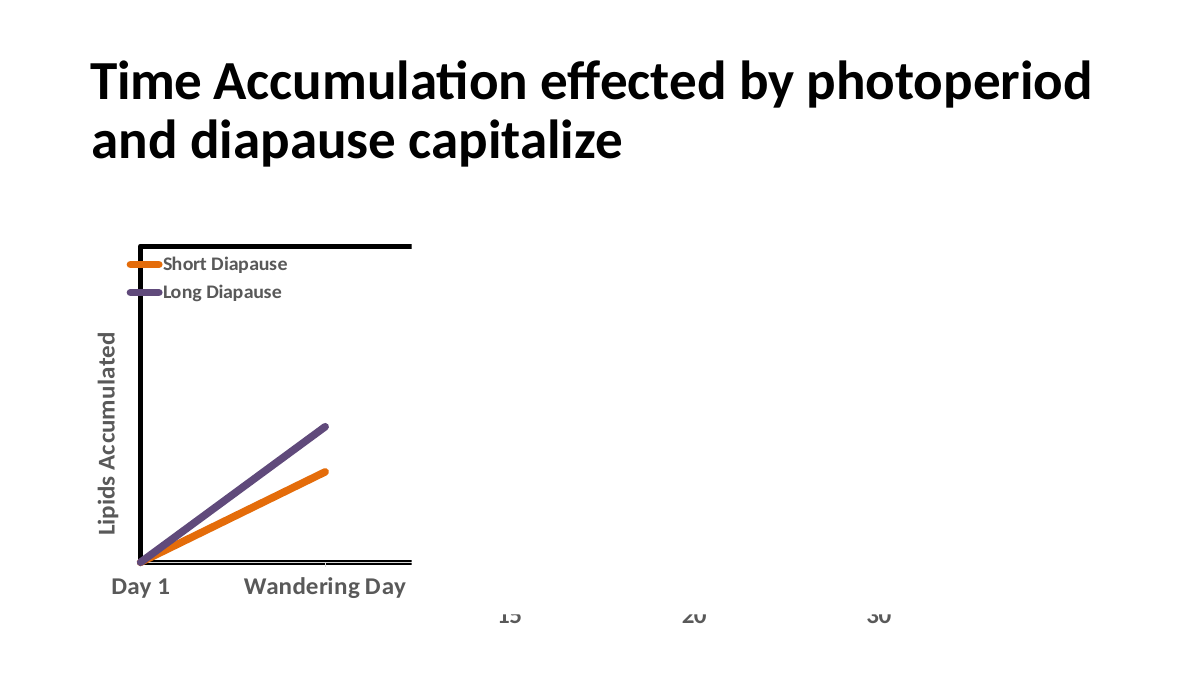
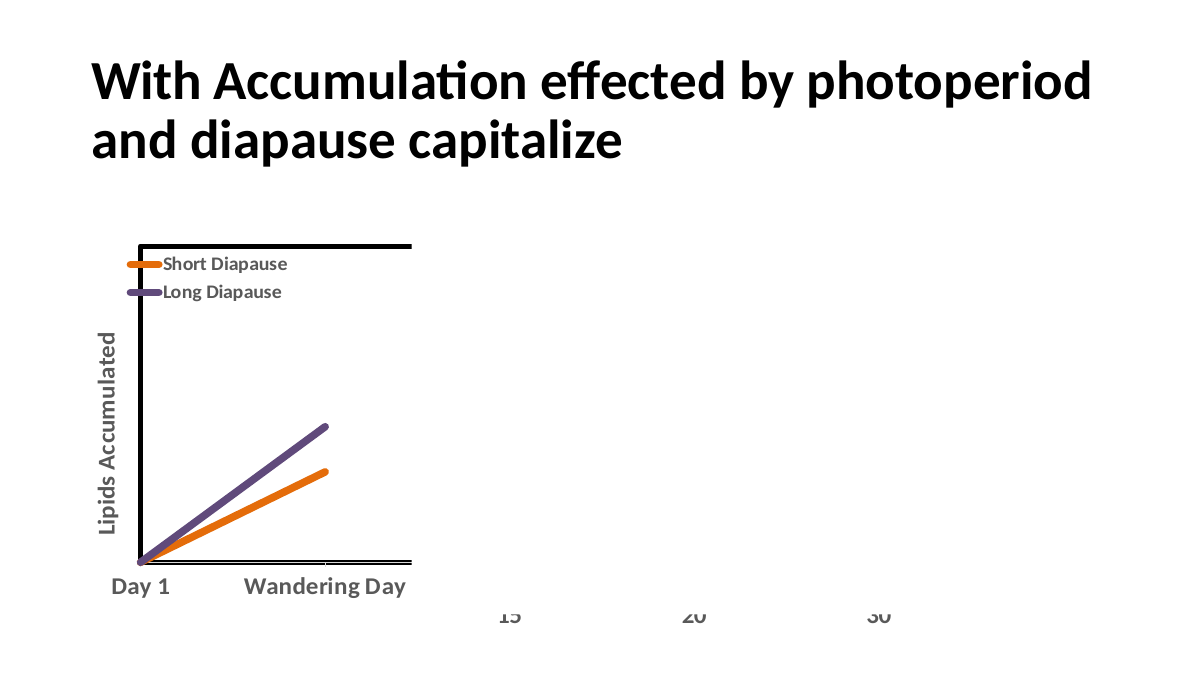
Time: Time -> With (147, 81)
